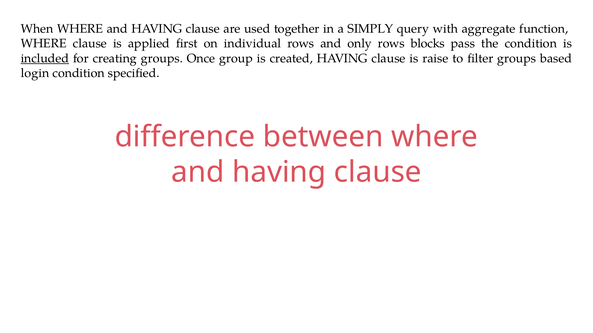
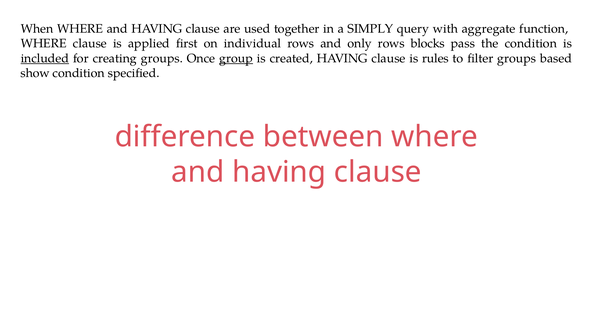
group underline: none -> present (236, 58)
raise: raise -> rules (436, 58)
login: login -> show (35, 73)
